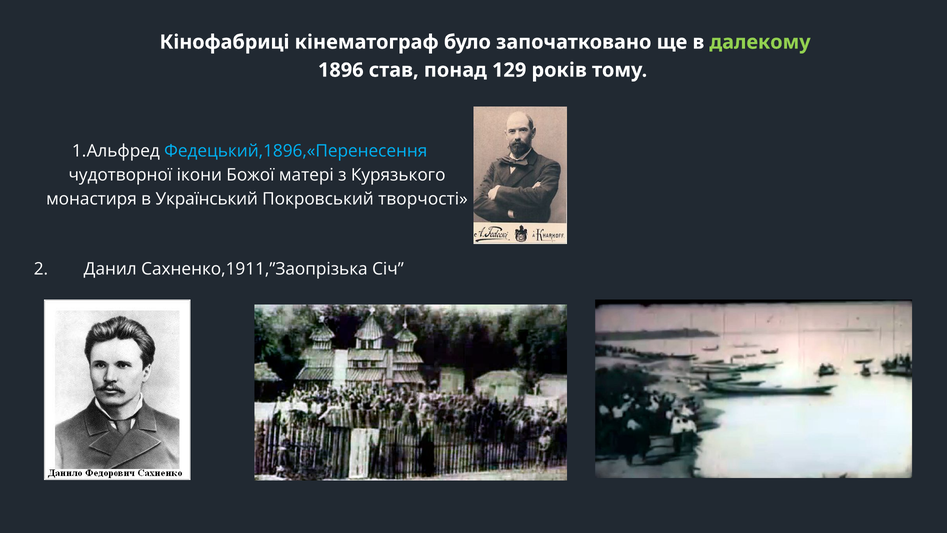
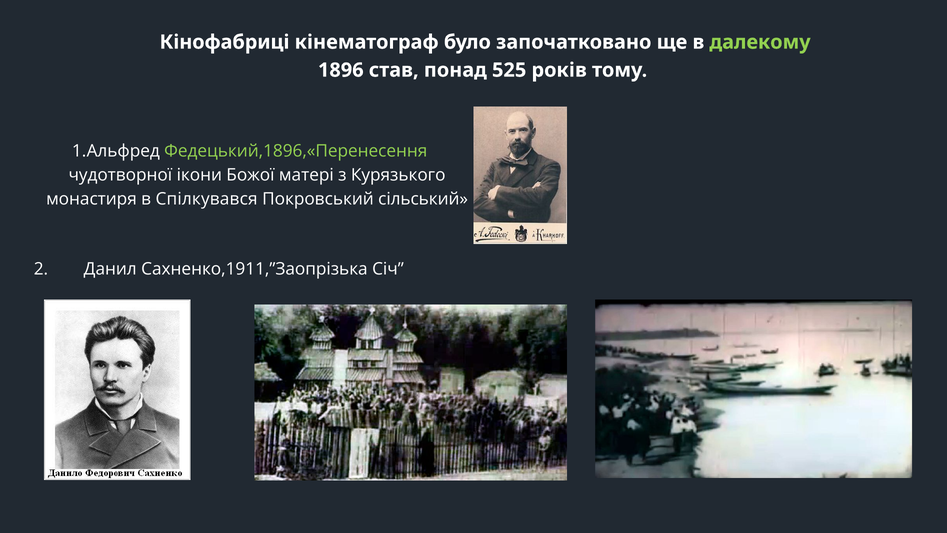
129: 129 -> 525 (509, 70)
Федецький,1896,«Перенесення colour: light blue -> light green (296, 151)
Український: Український -> Спілкувався (207, 199)
творчості: творчості -> сільський (423, 199)
